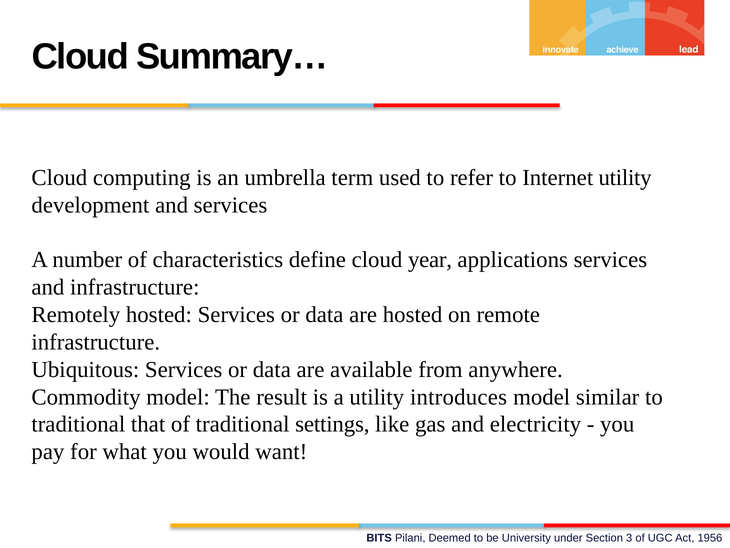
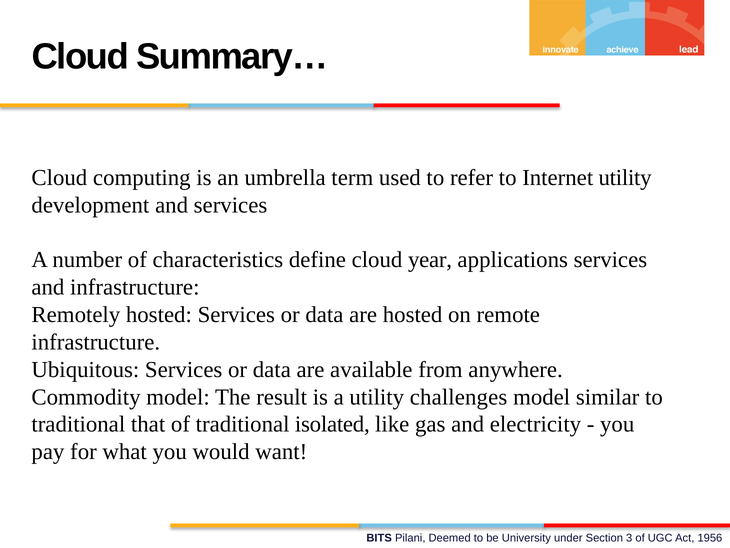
introduces: introduces -> challenges (459, 397)
settings: settings -> isolated (332, 424)
